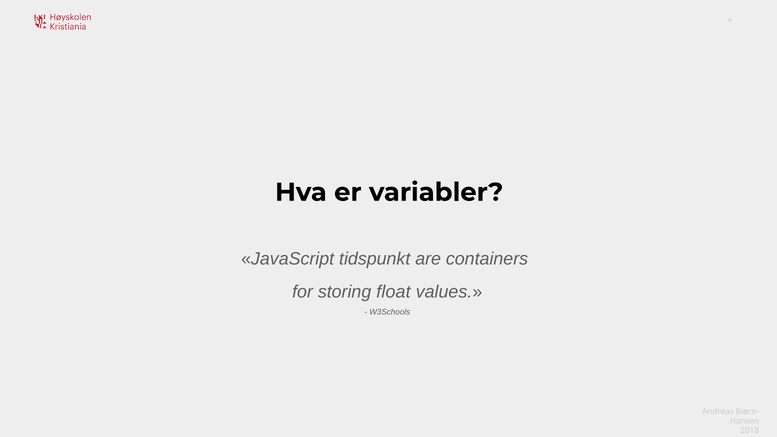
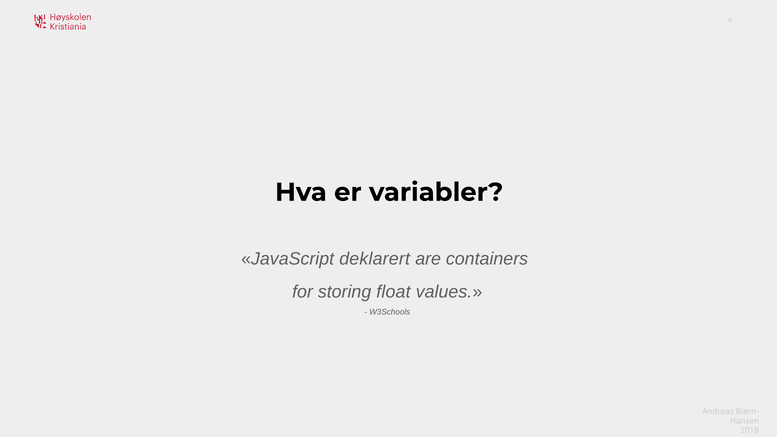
tidspunkt: tidspunkt -> deklarert (375, 259)
